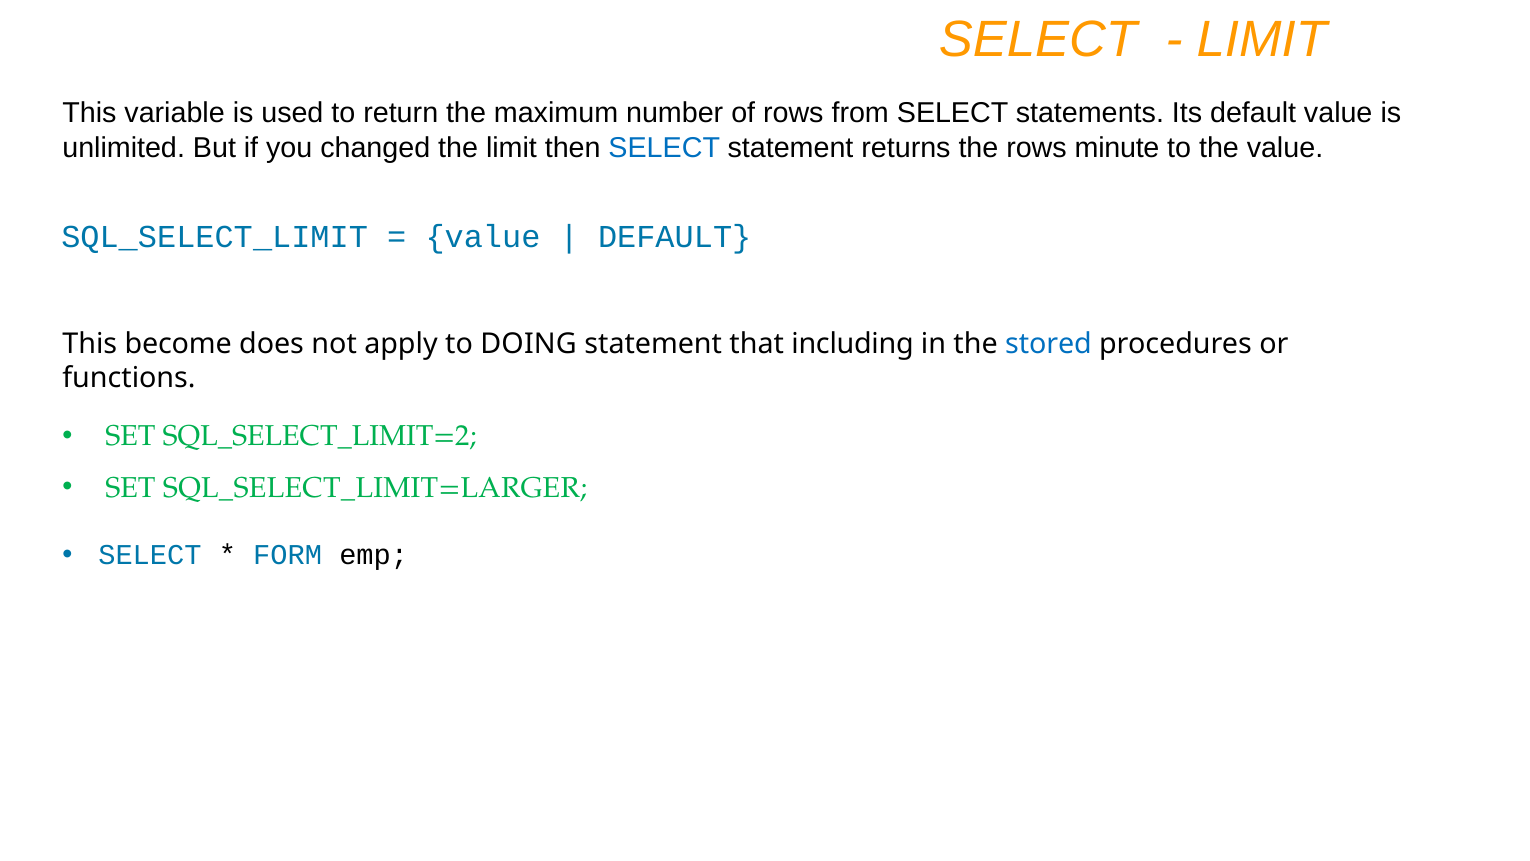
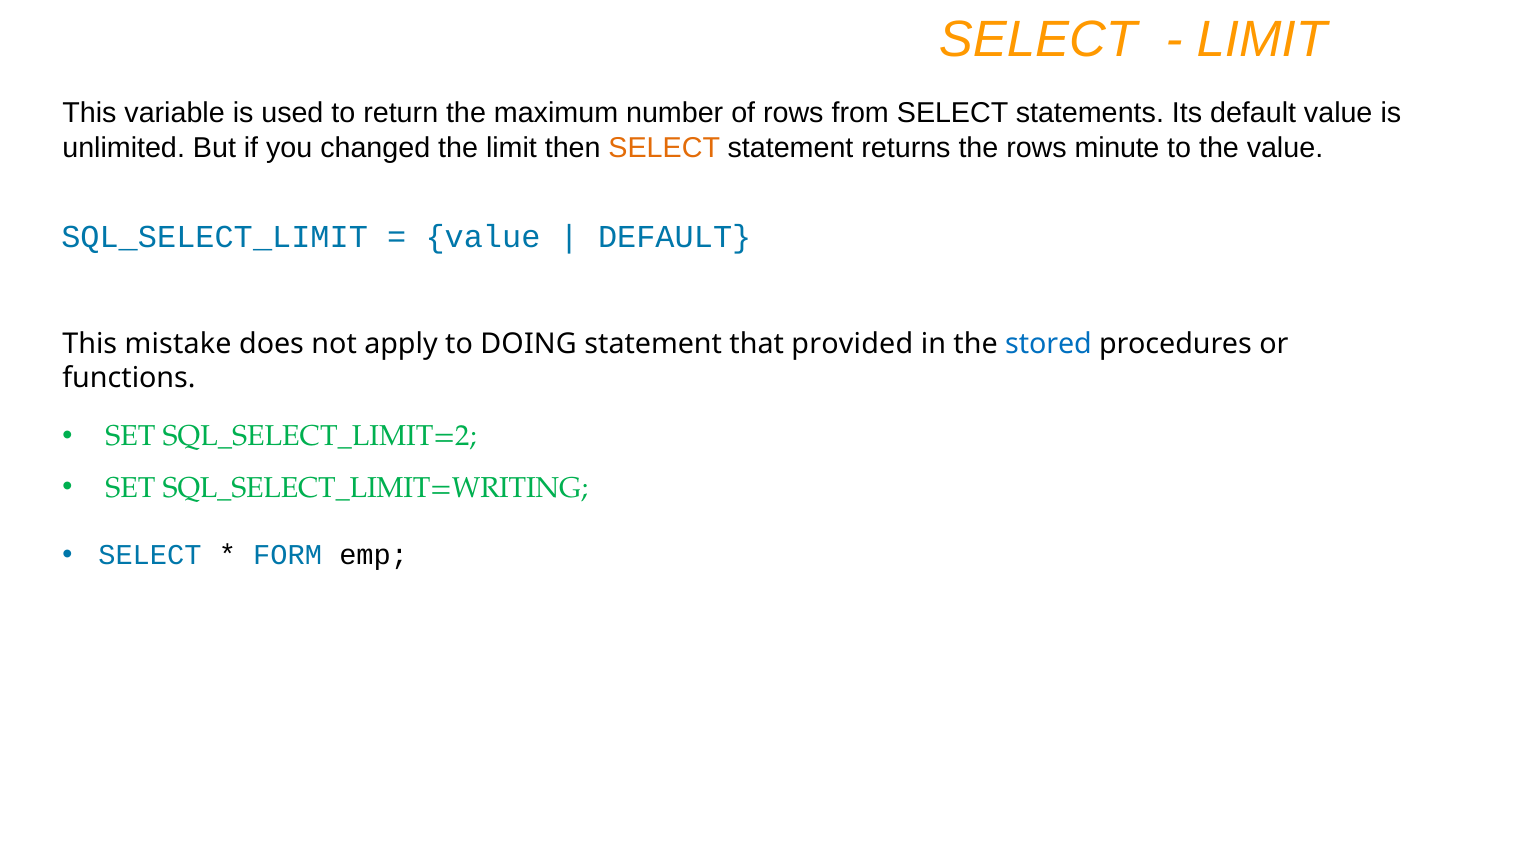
SELECT colour: blue -> orange (664, 147)
become: become -> mistake (178, 343)
including: including -> provided (852, 343)
SQL_SELECT_LIMIT=LARGER: SQL_SELECT_LIMIT=LARGER -> SQL_SELECT_LIMIT=WRITING (375, 488)
